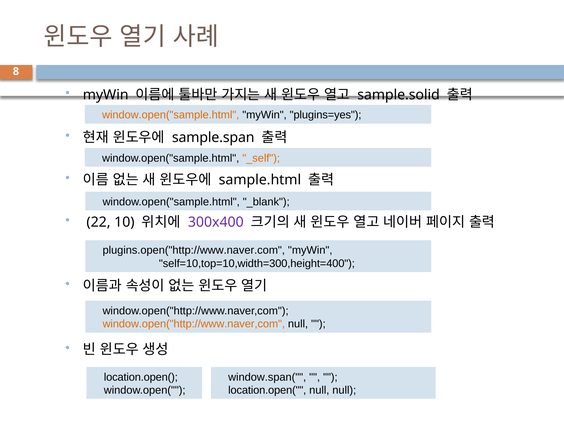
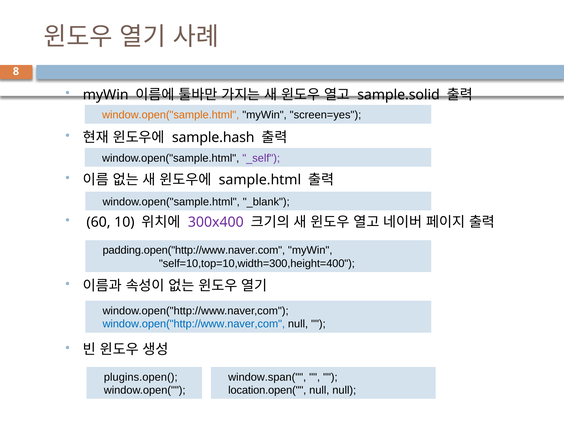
plugins=yes: plugins=yes -> screen=yes (325, 115)
sample.span: sample.span -> sample.hash (213, 137)
_self colour: orange -> purple (261, 158)
22: 22 -> 60 (99, 222)
plugins.open("http://www.naver.com: plugins.open("http://www.naver.com -> padding.open("http://www.naver.com (194, 250)
window.open("http://www.naver,com colour: orange -> blue (194, 324)
location.open(: location.open( -> plugins.open( (141, 377)
